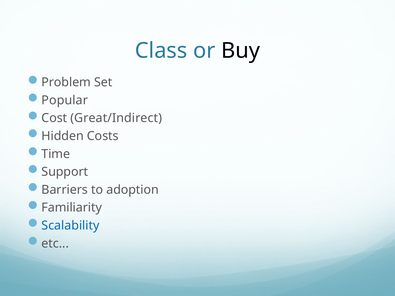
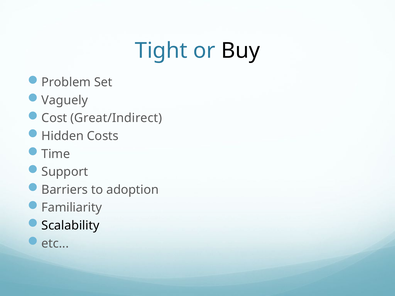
Class: Class -> Tight (161, 51)
Popular: Popular -> Vaguely (65, 100)
Scalability colour: blue -> black (70, 226)
